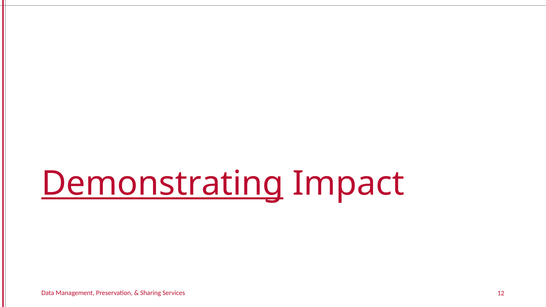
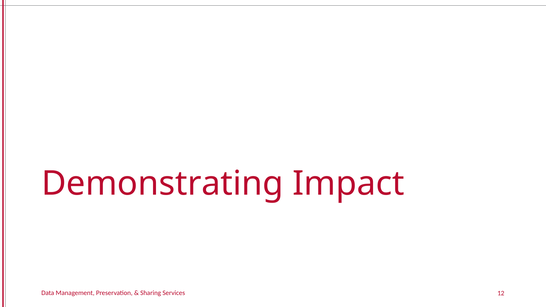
Demonstrating underline: present -> none (162, 184)
